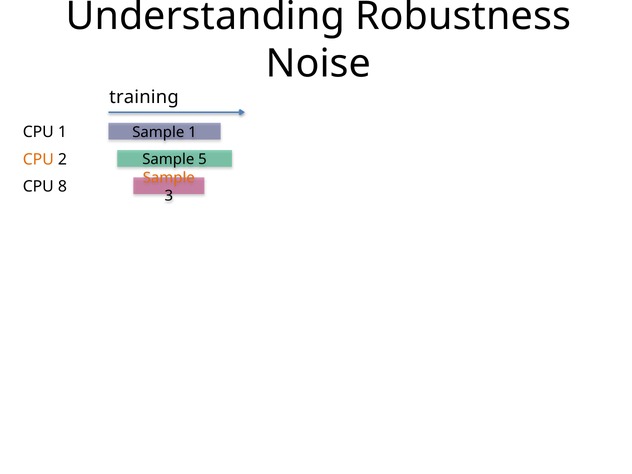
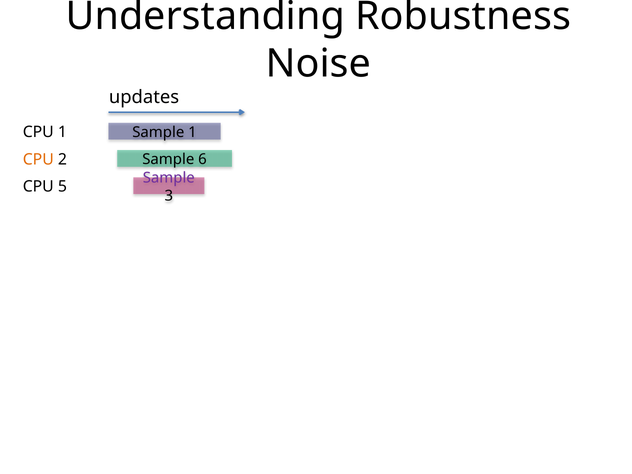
training: training -> updates (144, 97)
5: 5 -> 6 (202, 159)
Sample colour: orange -> purple (169, 178)
8: 8 -> 5 (62, 187)
